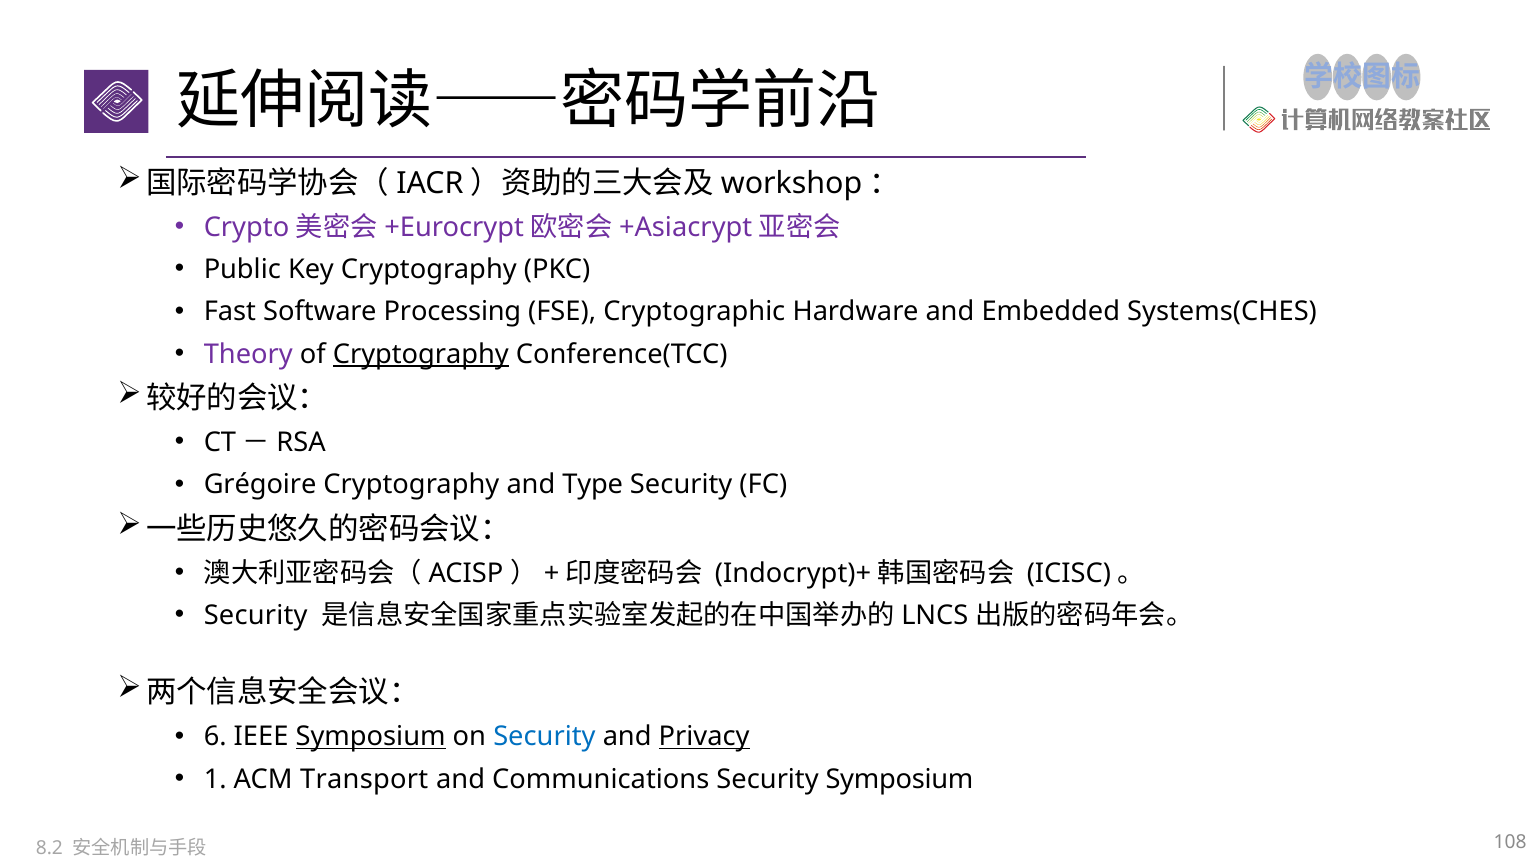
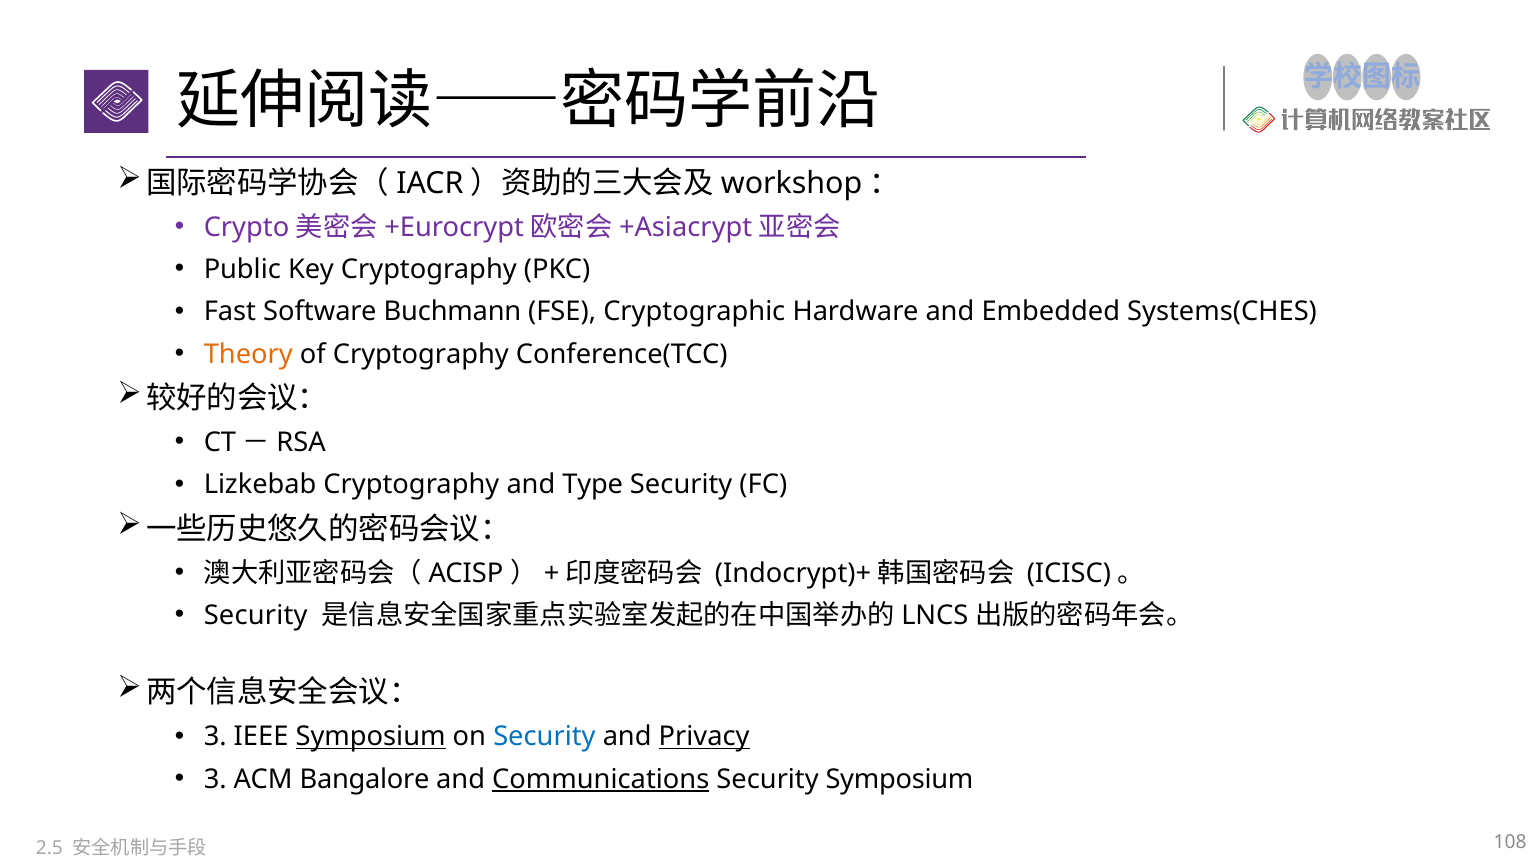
Processing: Processing -> Buchmann (452, 312)
Theory colour: purple -> orange (248, 354)
Cryptography underline: present -> none (421, 354)
Grégoire: Grégoire -> Lizkebab (260, 485)
6: 6 -> 3 (215, 737)
1: 1 -> 3 (215, 779)
Transport: Transport -> Bangalore (365, 779)
Communications underline: none -> present (601, 779)
8.2: 8.2 -> 2.5 (49, 848)
